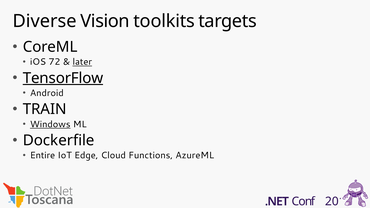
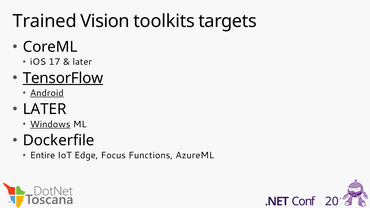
Diverse: Diverse -> Trained (45, 21)
72: 72 -> 17 (54, 62)
later underline: present -> none (82, 62)
Android underline: none -> present (47, 93)
TRAIN: TRAIN -> LATER (45, 109)
Cloud: Cloud -> Focus (113, 156)
